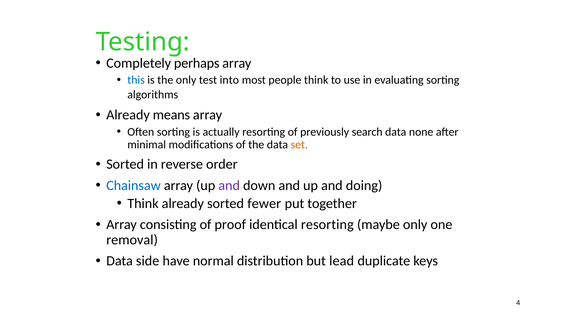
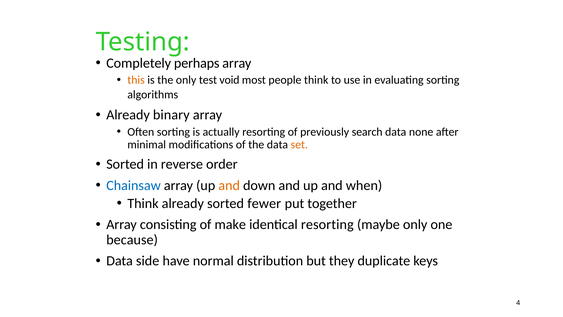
this colour: blue -> orange (136, 80)
into: into -> void (229, 80)
means: means -> binary (171, 115)
and colour: purple -> orange (229, 185)
doing: doing -> when (364, 185)
proof: proof -> make (230, 224)
removal: removal -> because (132, 240)
lead: lead -> they (342, 261)
